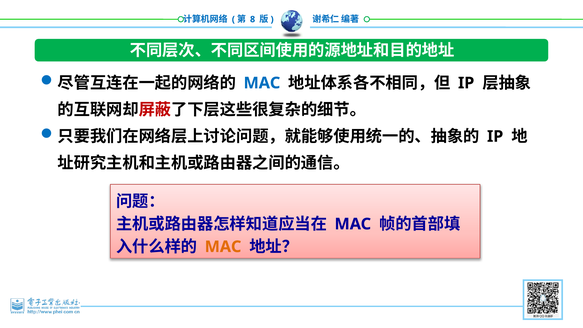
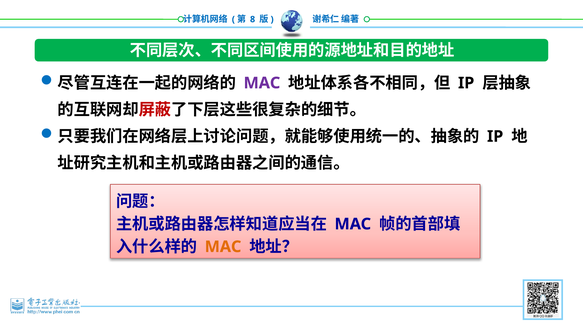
MAC colour: blue -> purple (262, 83)
